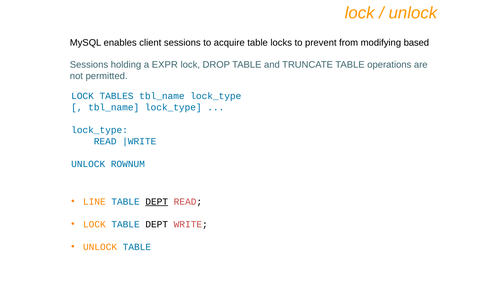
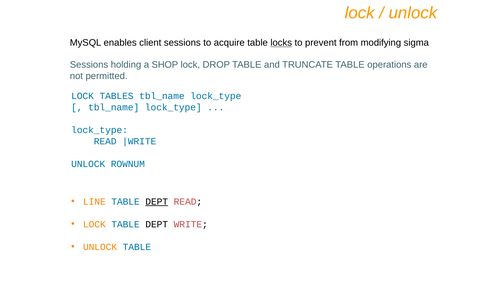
locks underline: none -> present (281, 43)
based: based -> sigma (416, 43)
EXPR: EXPR -> SHOP (165, 65)
